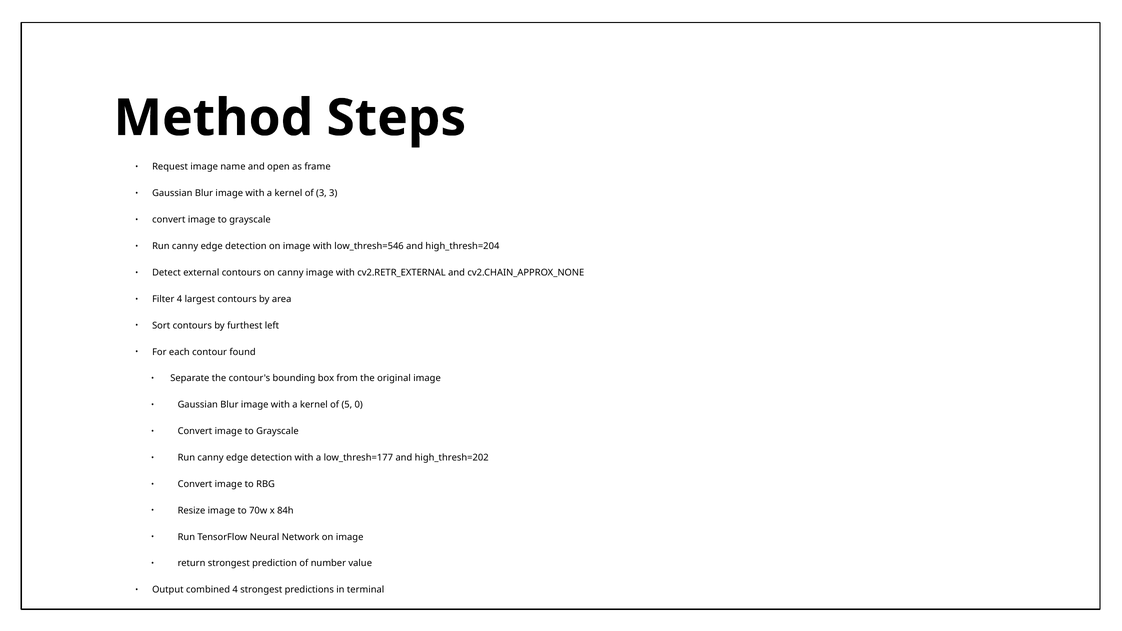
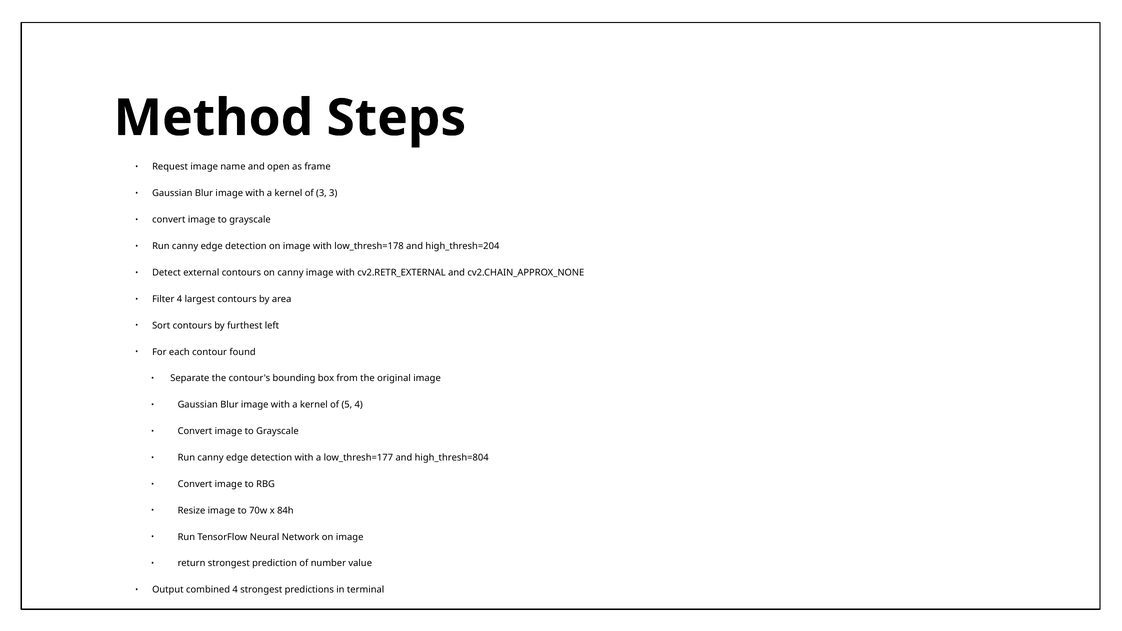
low_thresh=546: low_thresh=546 -> low_thresh=178 (369, 246)
5 0: 0 -> 4 (359, 405)
high_thresh=202: high_thresh=202 -> high_thresh=804 (452, 458)
